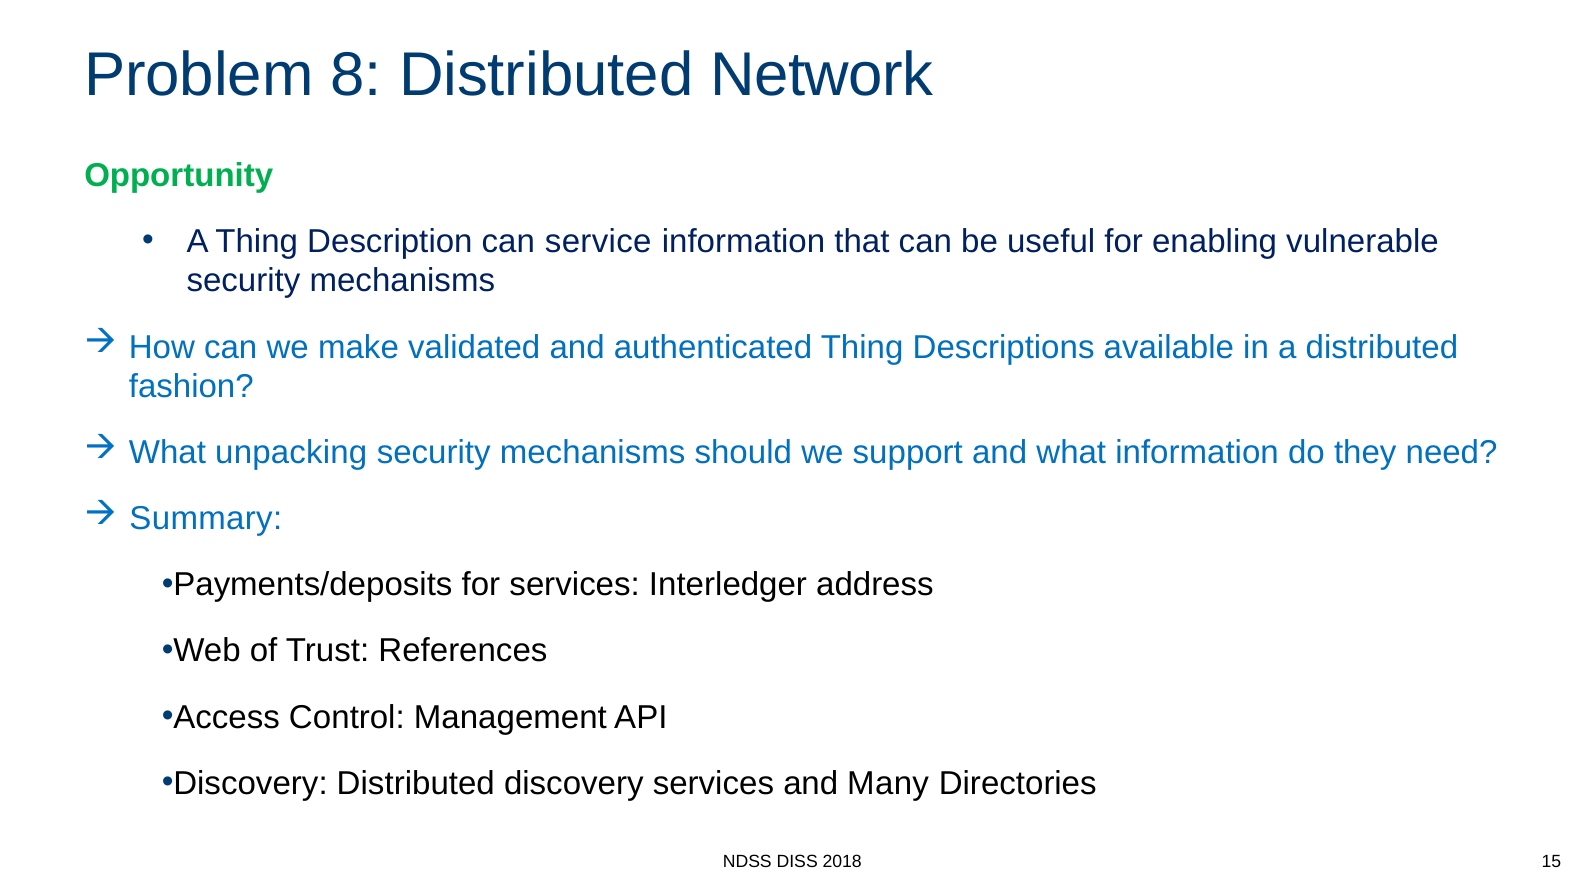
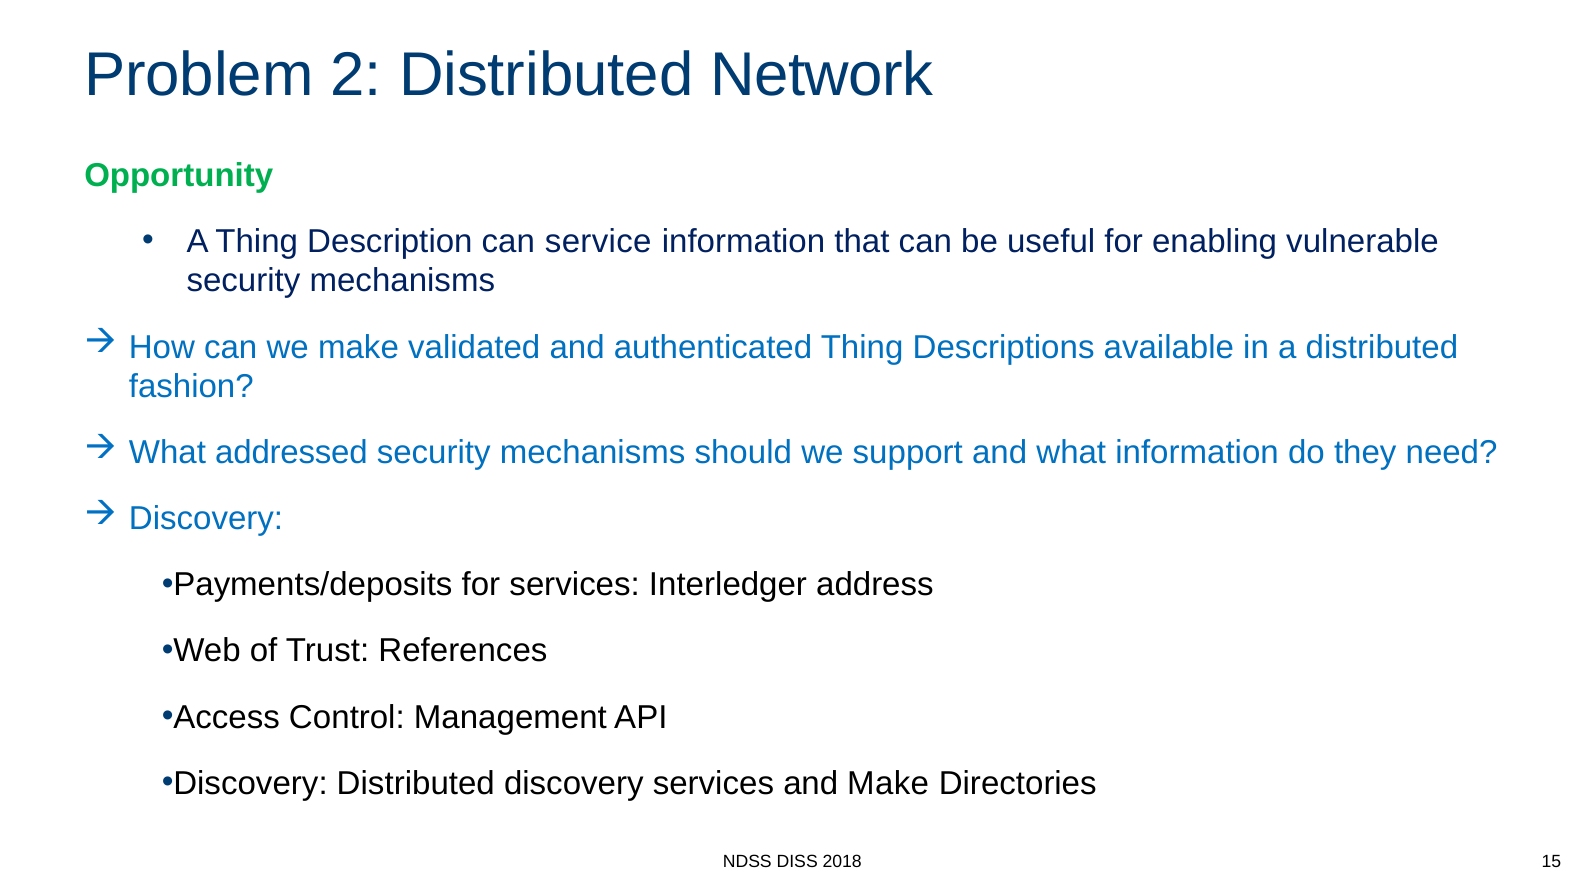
8: 8 -> 2 (356, 75)
unpacking: unpacking -> addressed (291, 453)
Summary: Summary -> Discovery (206, 519)
and Many: Many -> Make (888, 783)
